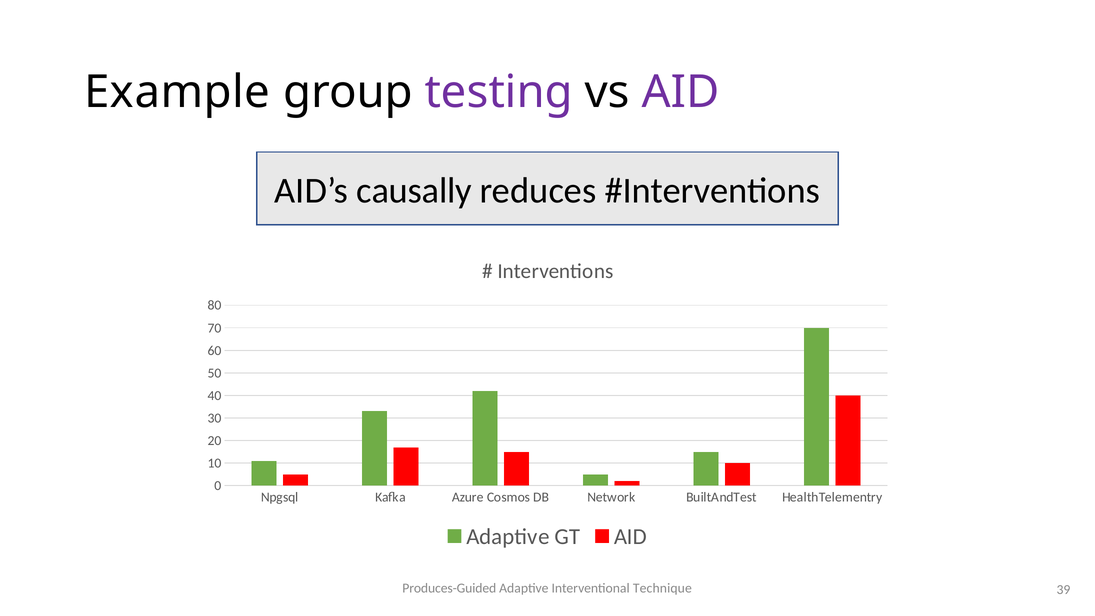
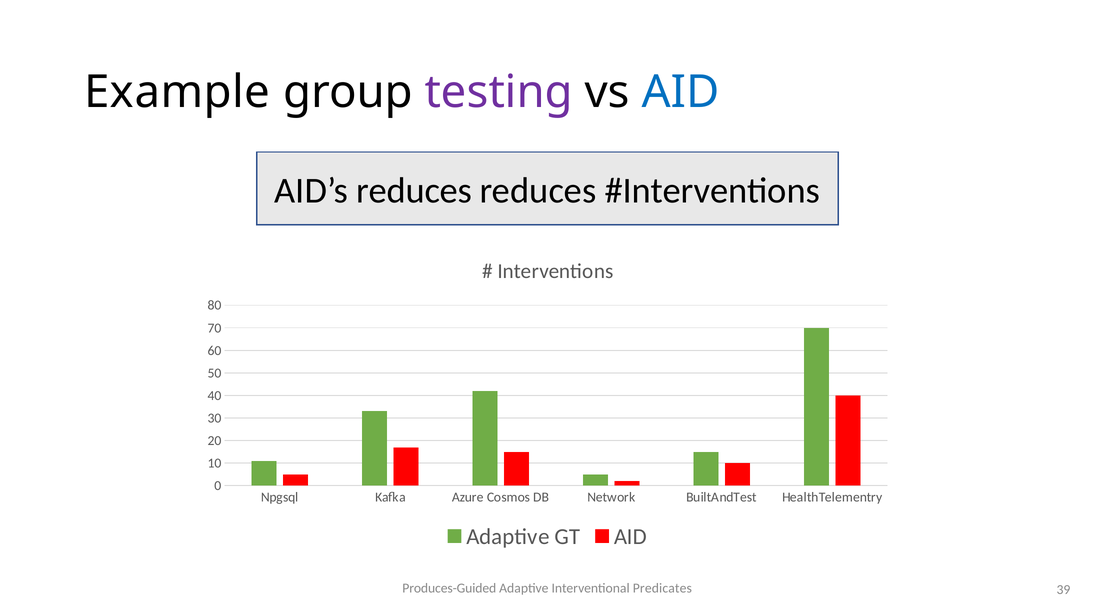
AID colour: purple -> blue (680, 92)
AID’s causally: causally -> reduces (414, 191)
Technique: Technique -> Predicates (662, 588)
